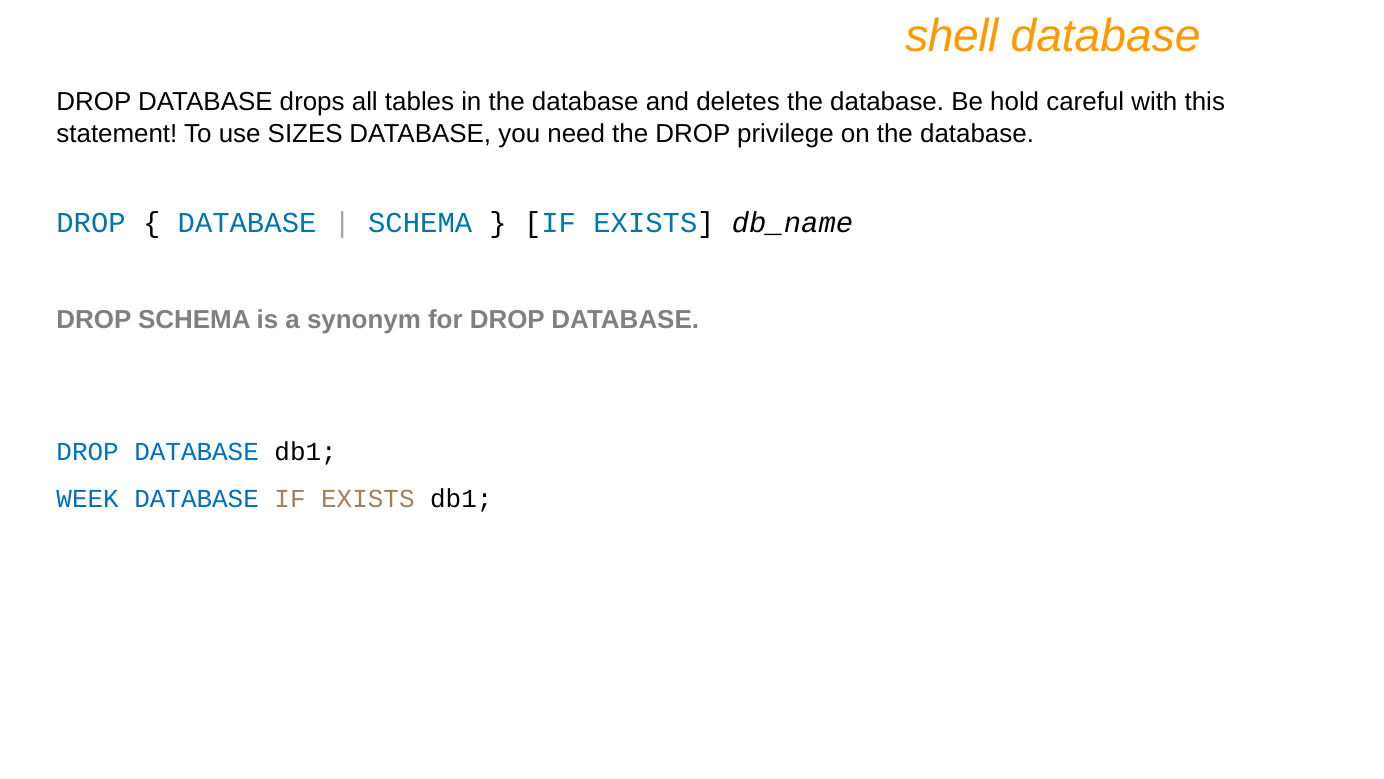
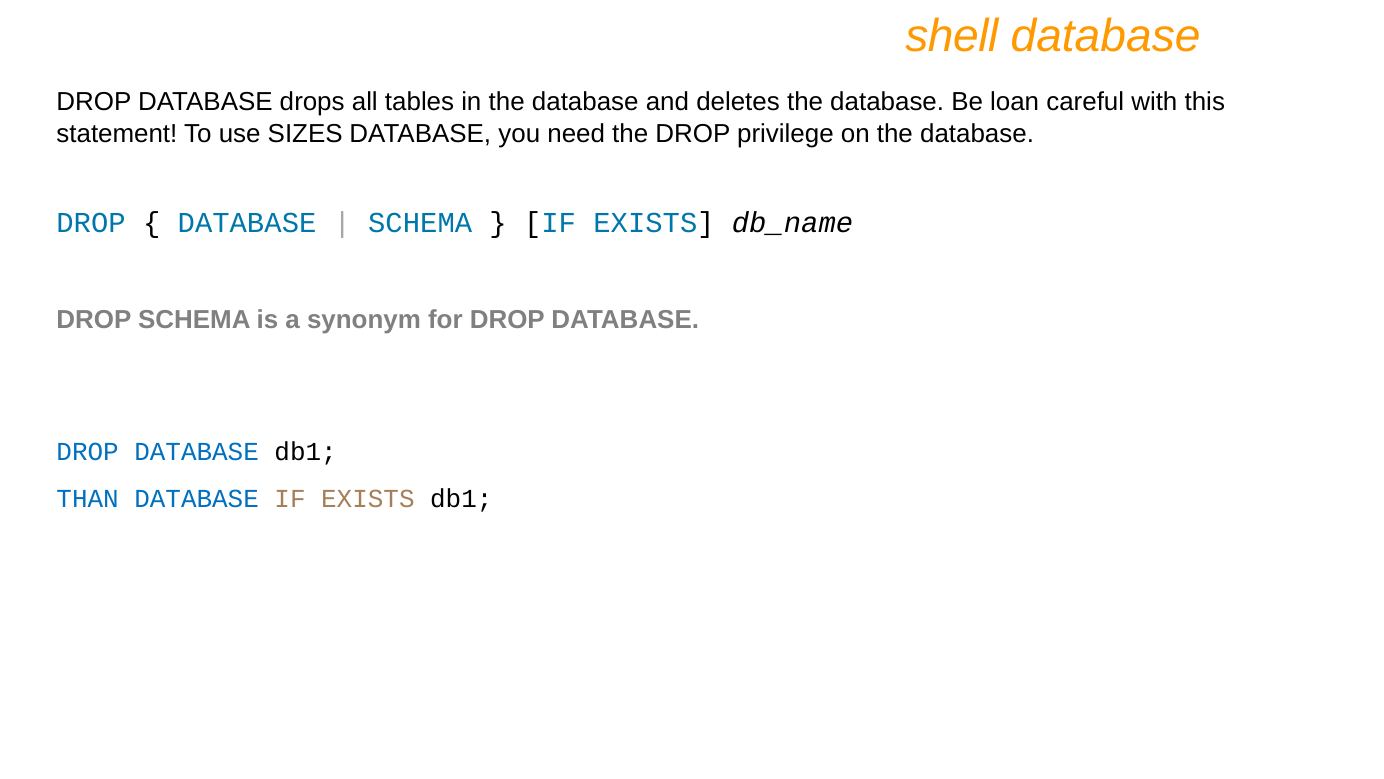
hold: hold -> loan (1015, 102)
WEEK: WEEK -> THAN (88, 498)
